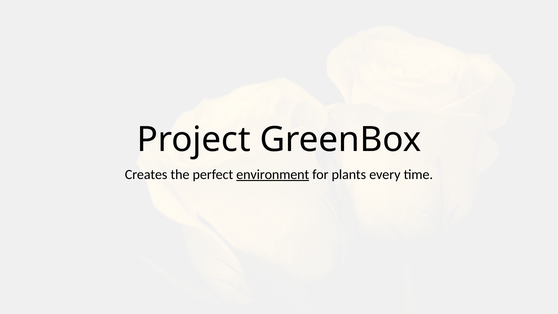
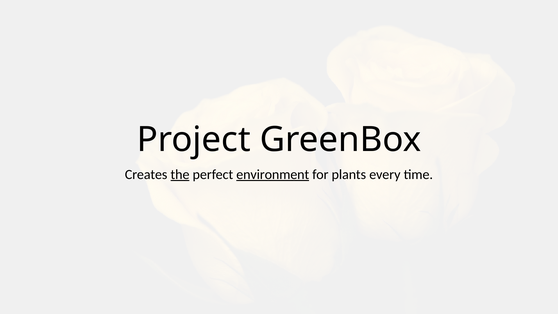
the underline: none -> present (180, 174)
